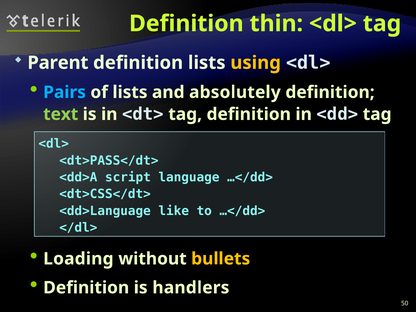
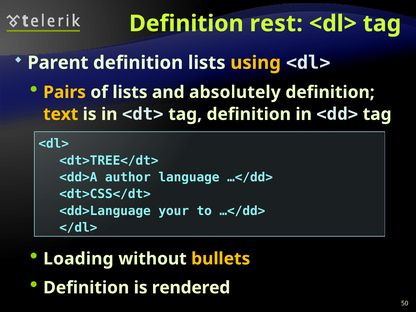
thin: thin -> rest (276, 24)
Pairs colour: light blue -> yellow (65, 92)
text colour: light green -> yellow (61, 114)
<dt>PASS</dt>: <dt>PASS</dt> -> <dt>TREE</dt> (109, 161)
script: script -> author (128, 177)
like: like -> your (174, 211)
handlers: handlers -> rendered (191, 288)
